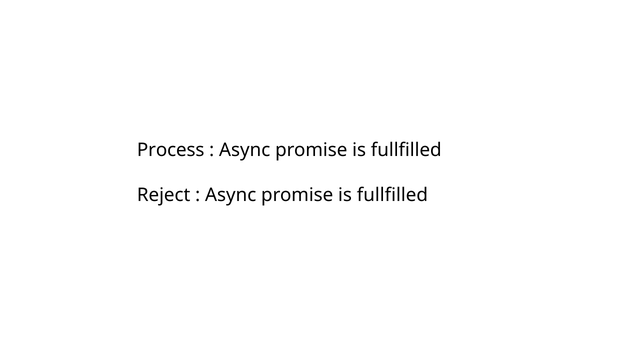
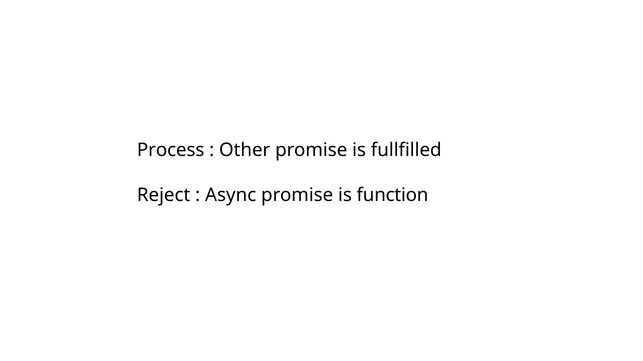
Async: Async -> Other (245, 150)
fullfilled: fullfilled -> function (393, 195)
